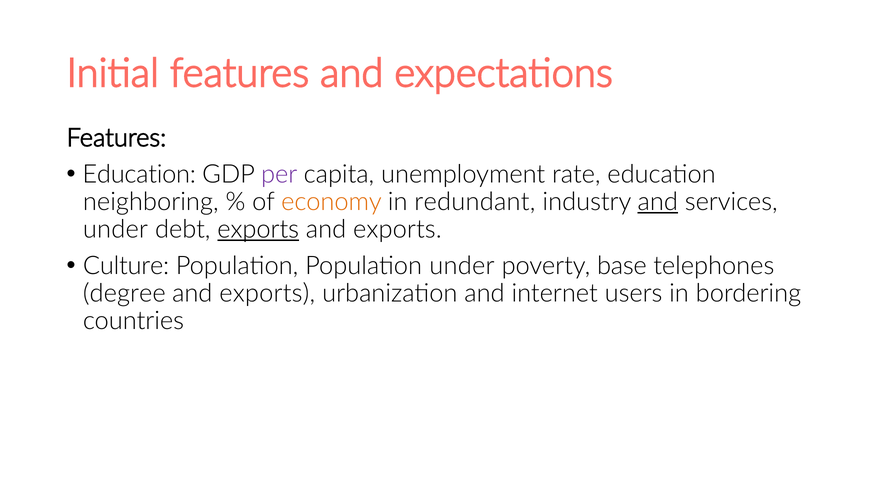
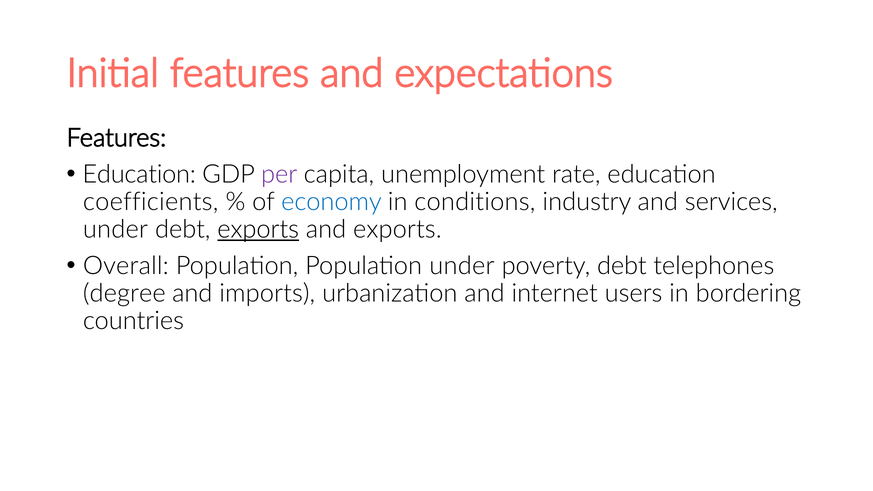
neighboring: neighboring -> coefficients (151, 202)
economy colour: orange -> blue (331, 202)
redundant: redundant -> conditions (475, 202)
and underline: present -> none (658, 202)
Culture: Culture -> Overall (126, 266)
poverty base: base -> debt (622, 266)
exports: exports -> imports (267, 293)
